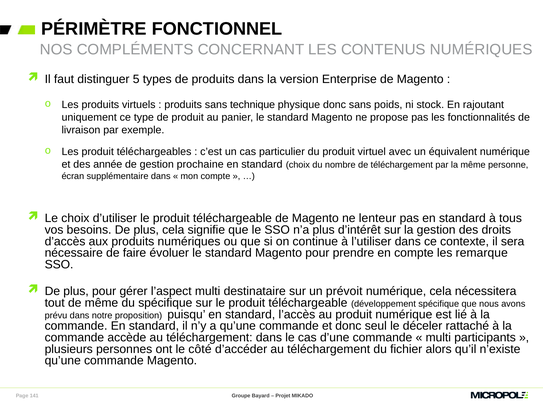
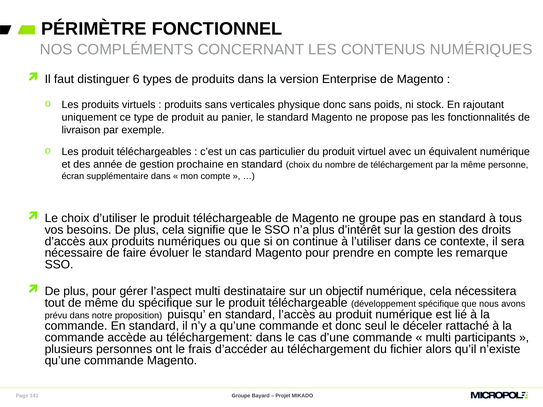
5: 5 -> 6 (136, 79)
technique: technique -> verticales (252, 105)
ne lenteur: lenteur -> groupe (378, 218)
prévoit: prévoit -> objectif (344, 291)
côté: côté -> frais (200, 349)
